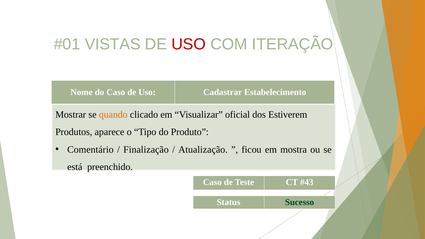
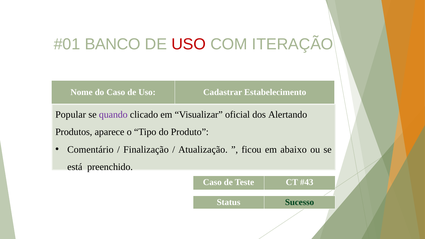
VISTAS: VISTAS -> BANCO (113, 44)
Mostrar: Mostrar -> Popular (71, 115)
quando colour: orange -> purple (113, 115)
Estiverem: Estiverem -> Alertando (288, 115)
mostra: mostra -> abaixo (294, 150)
